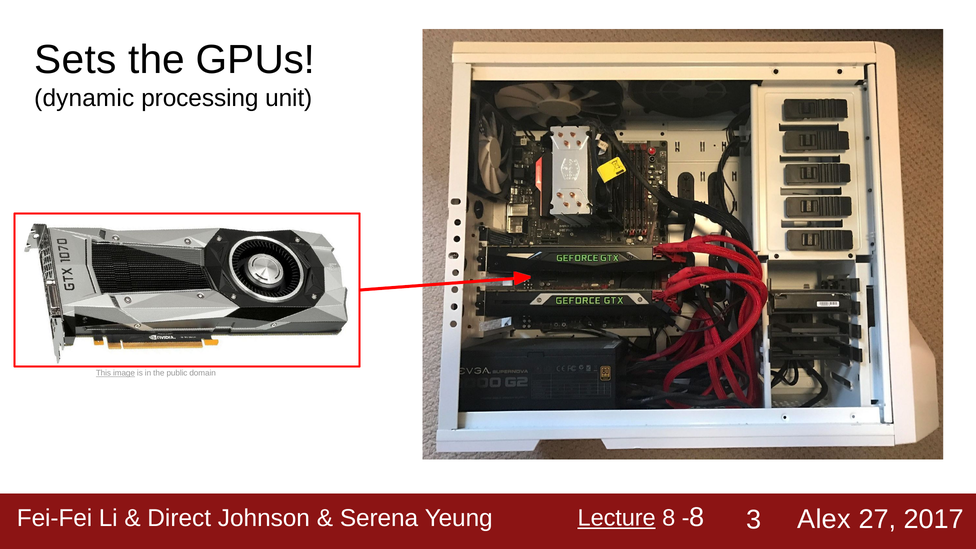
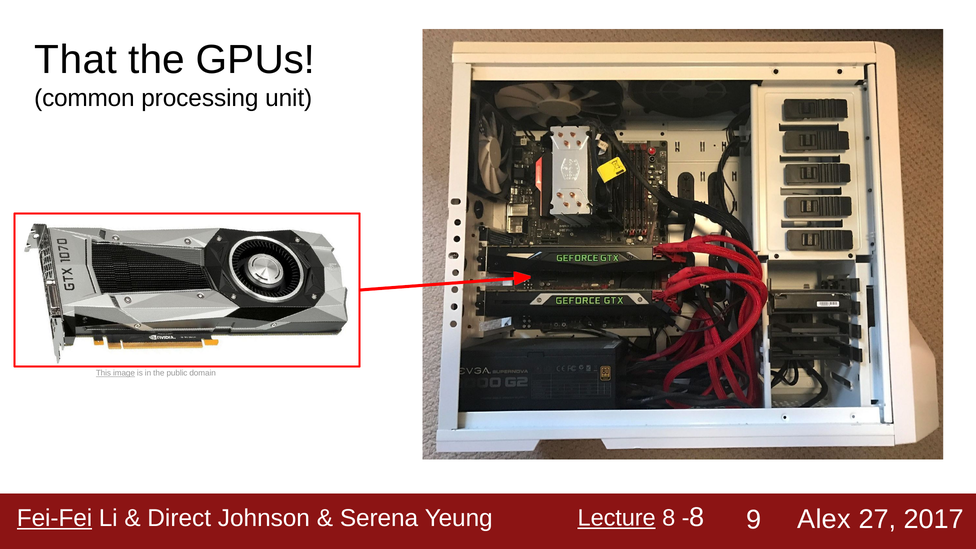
Sets: Sets -> That (76, 60)
dynamic: dynamic -> common (84, 98)
Fei-Fei underline: none -> present (55, 518)
3: 3 -> 9 (754, 520)
